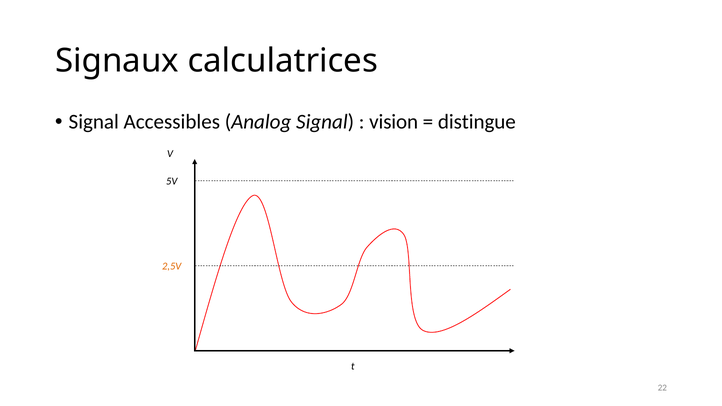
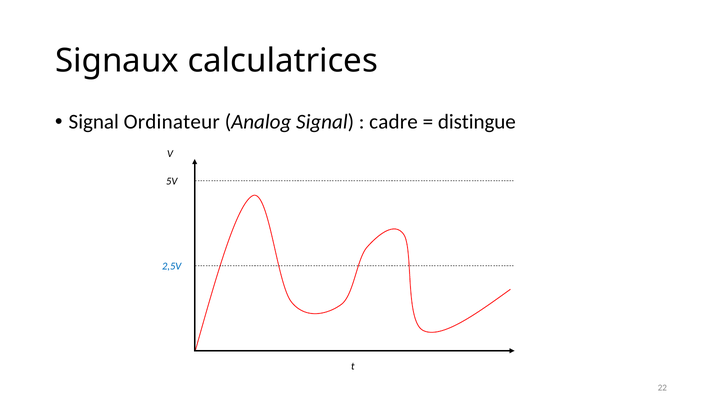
Accessibles: Accessibles -> Ordinateur (172, 122)
vision: vision -> cadre (393, 122)
2,5V colour: orange -> blue (172, 266)
